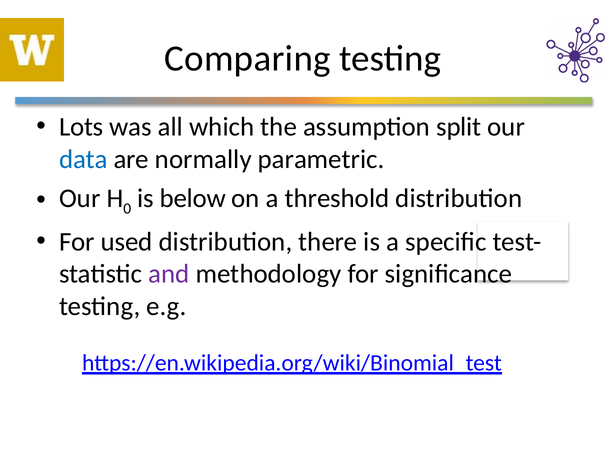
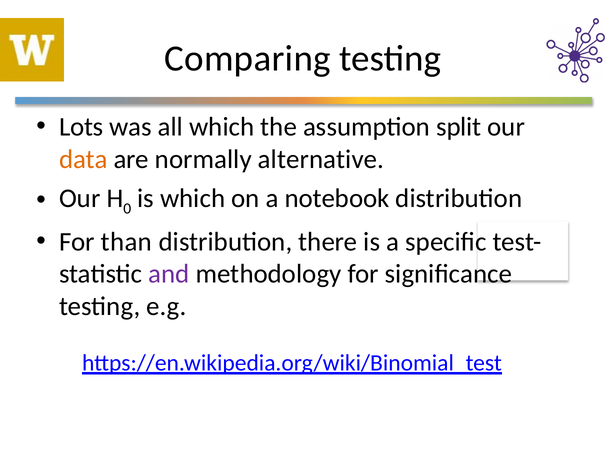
data colour: blue -> orange (83, 160)
parametric: parametric -> alternative (321, 160)
is below: below -> which (193, 199)
threshold: threshold -> notebook (337, 199)
used: used -> than (126, 242)
